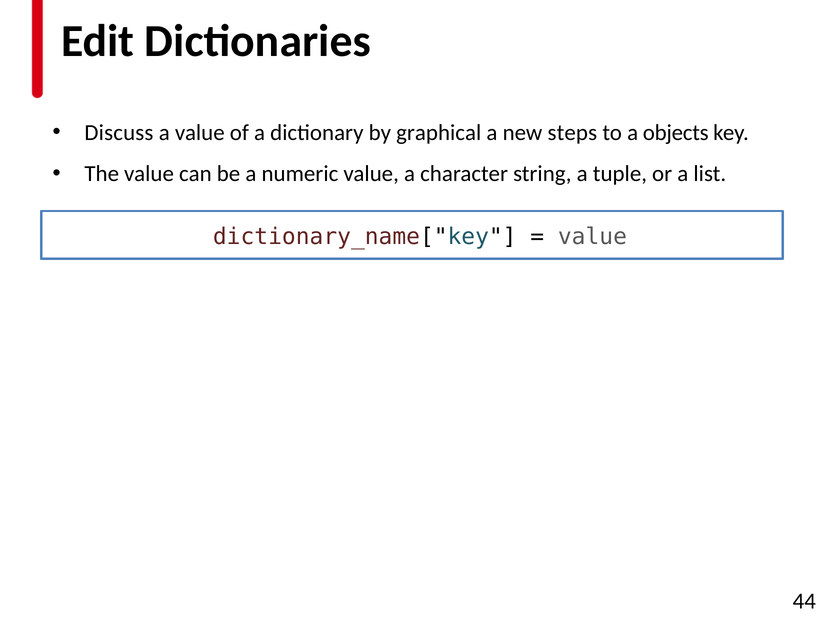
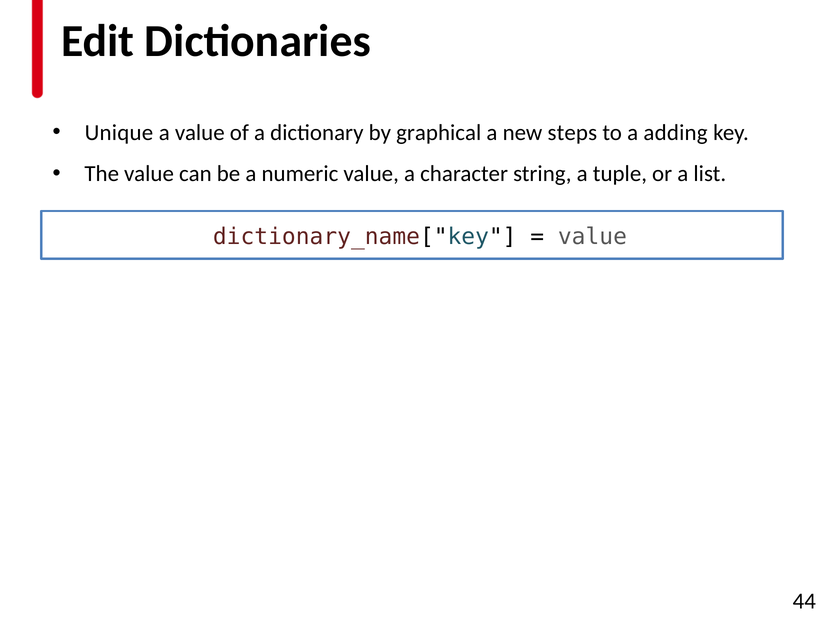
Discuss: Discuss -> Unique (119, 133)
objects: objects -> adding (676, 133)
